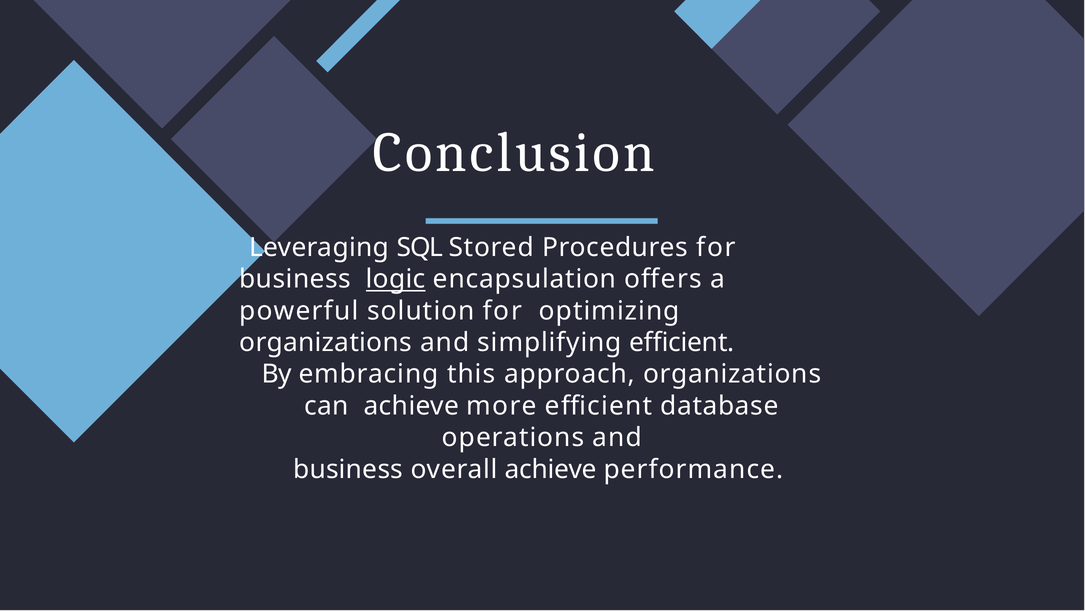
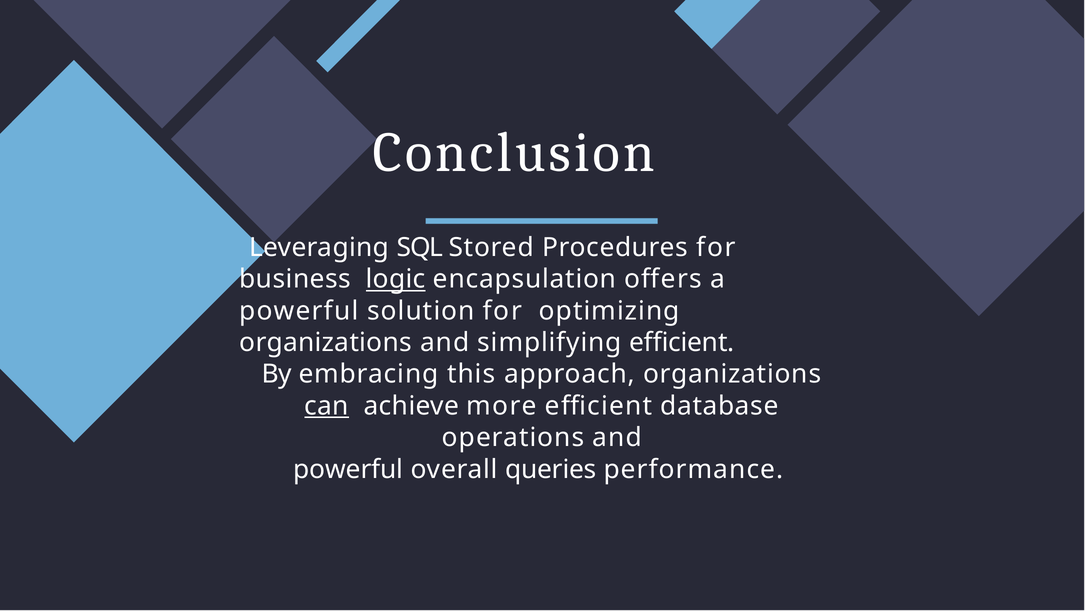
can underline: none -> present (326, 406)
business: business -> powerful (348, 469)
overall achieve: achieve -> queries (551, 469)
